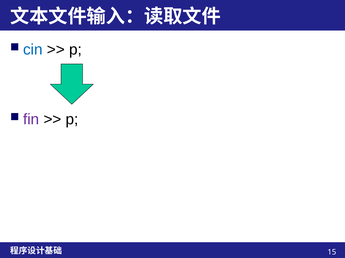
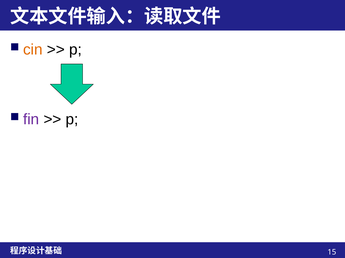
cin colour: blue -> orange (33, 50)
